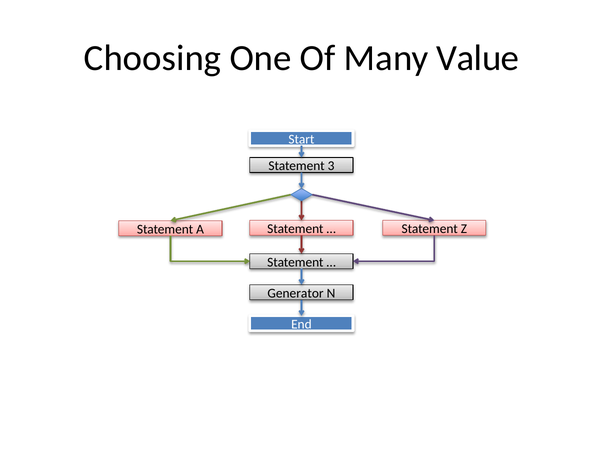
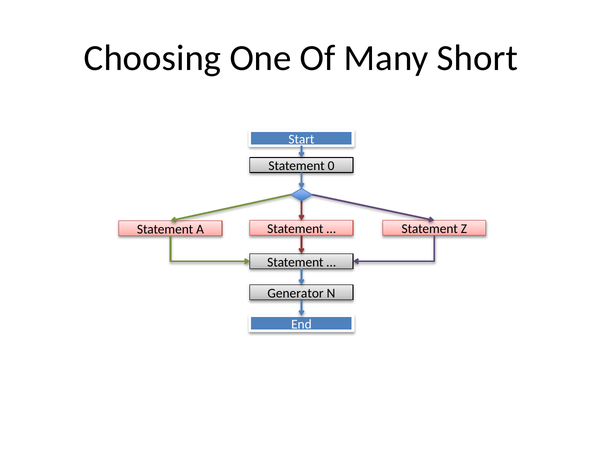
Value: Value -> Short (477, 58)
3: 3 -> 0 (331, 166)
